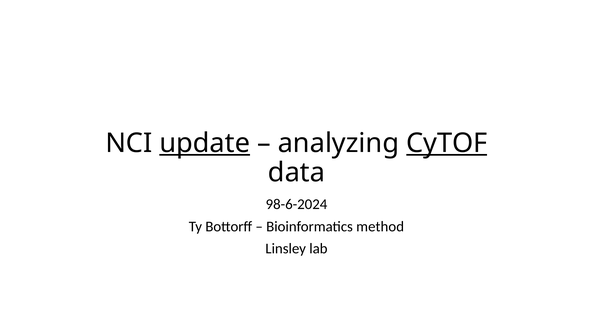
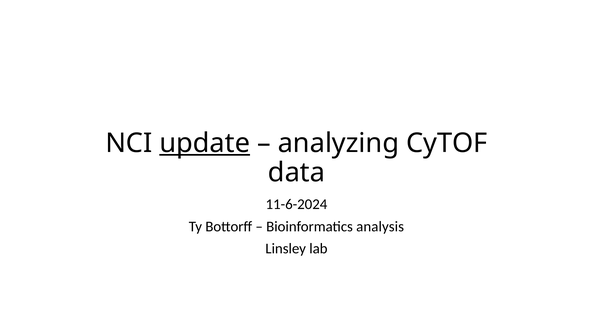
CyTOF underline: present -> none (447, 143)
98-6-2024: 98-6-2024 -> 11-6-2024 (296, 204)
method: method -> analysis (380, 226)
